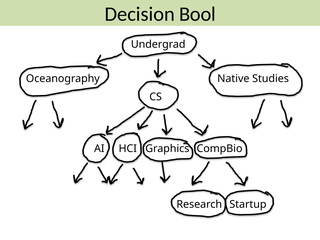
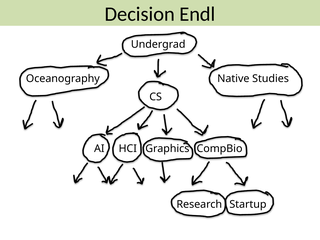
Bool: Bool -> Endl (197, 14)
